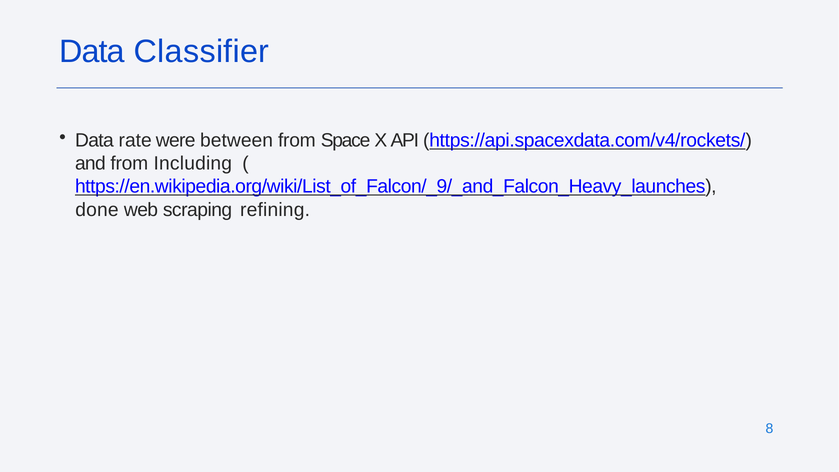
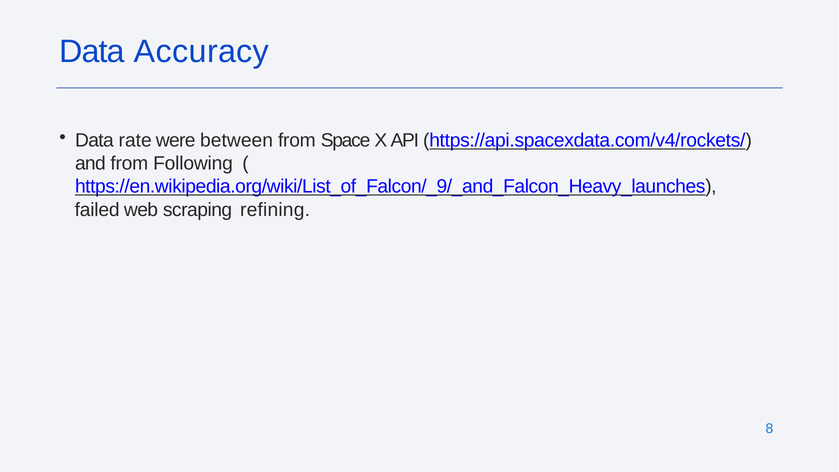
Classifier: Classifier -> Accuracy (201, 51)
Including: Including -> Following (193, 164)
done: done -> failed (97, 210)
